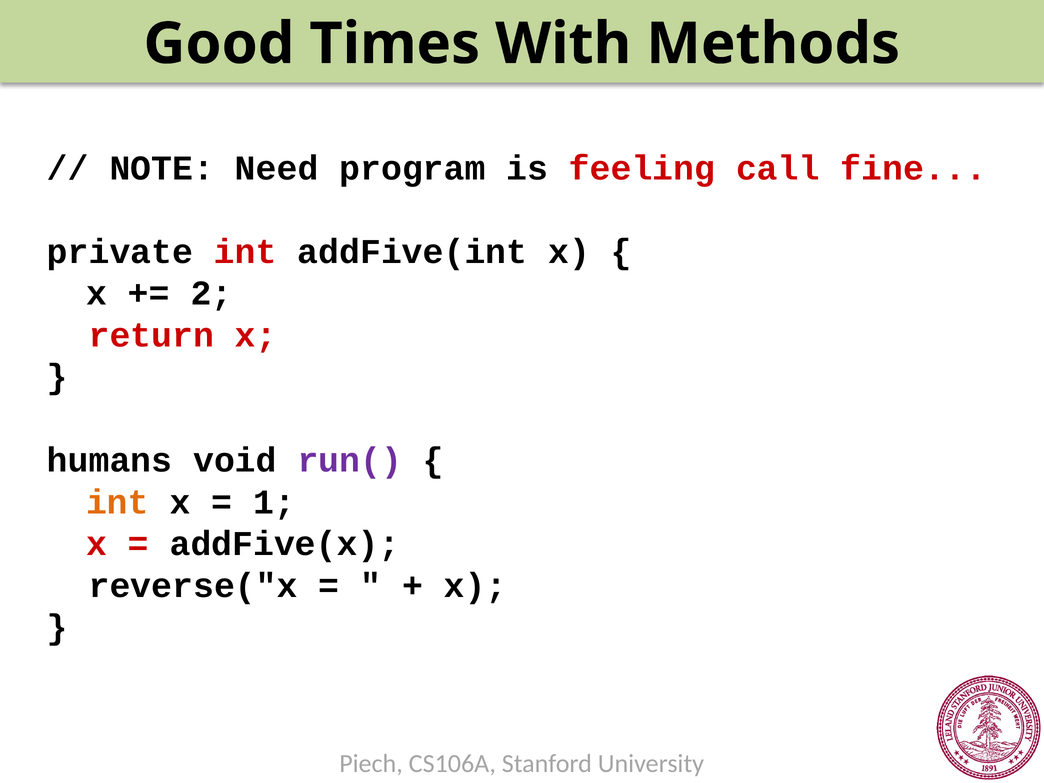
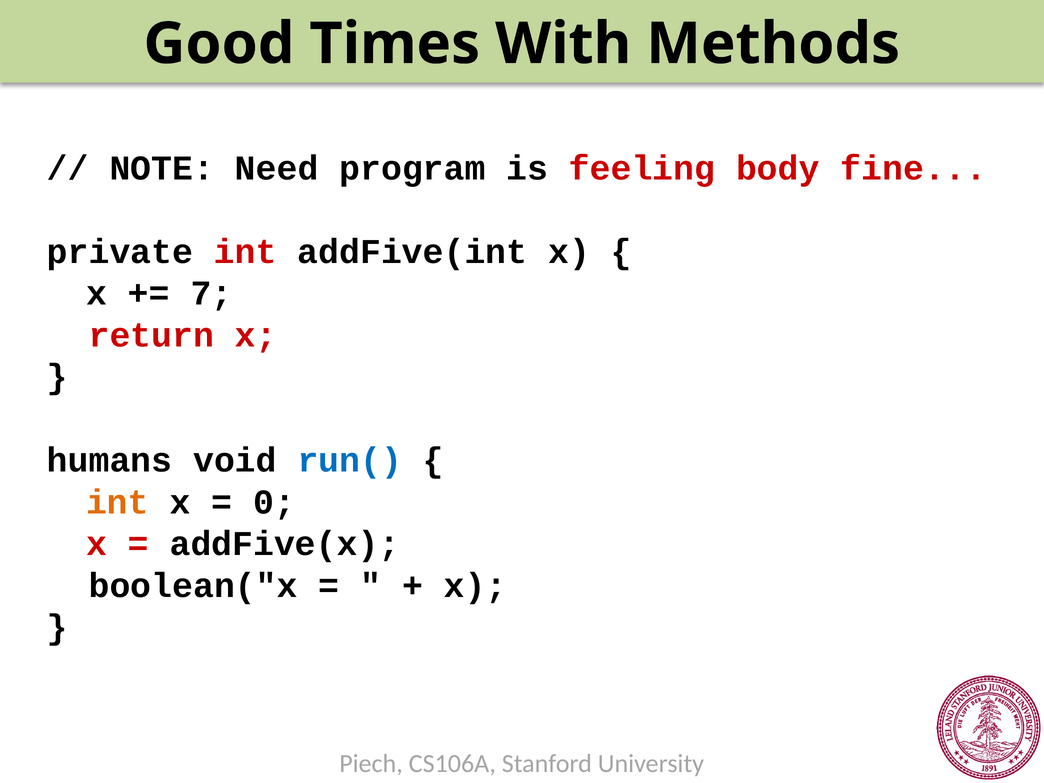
call: call -> body (778, 168)
2: 2 -> 7 (211, 293)
run( colour: purple -> blue (350, 460)
1: 1 -> 0 (274, 502)
reverse("x: reverse("x -> boolean("x (193, 586)
